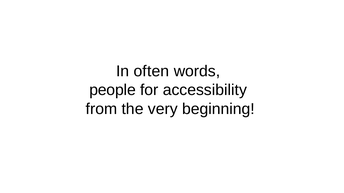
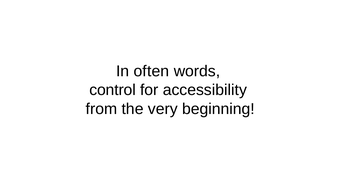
people: people -> control (113, 90)
